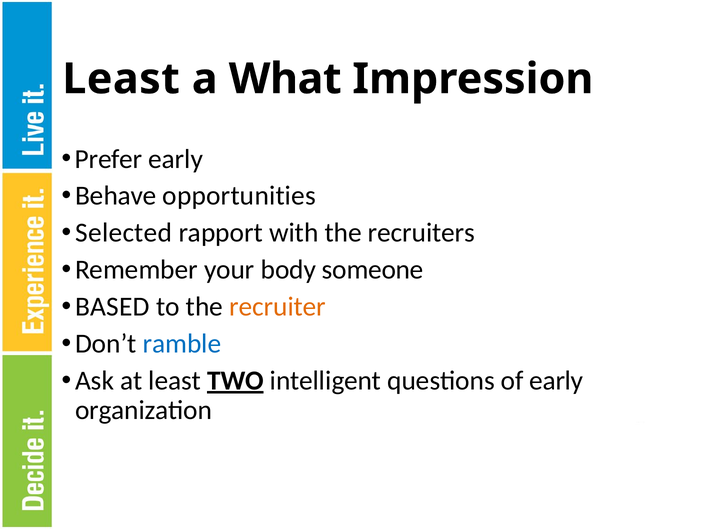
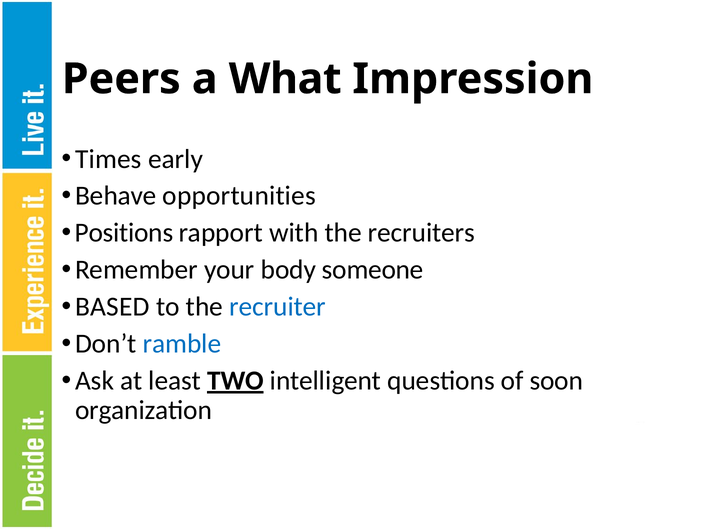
Least: Least -> Peers (121, 79)
Prefer: Prefer -> Times (108, 159)
Selected: Selected -> Positions (124, 233)
recruiter colour: orange -> blue (278, 307)
of early: early -> soon (556, 380)
